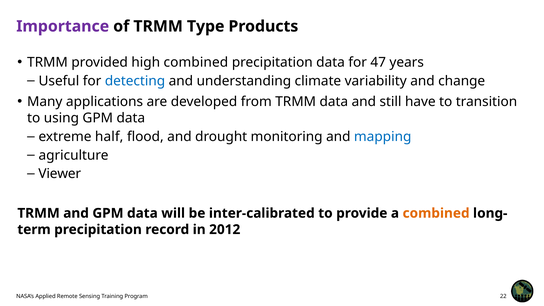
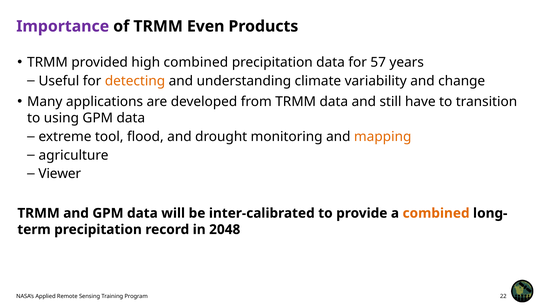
Type: Type -> Even (206, 26)
47: 47 -> 57 (378, 62)
detecting colour: blue -> orange (135, 81)
half: half -> tool (109, 137)
mapping colour: blue -> orange (383, 137)
2012: 2012 -> 2048 (225, 230)
